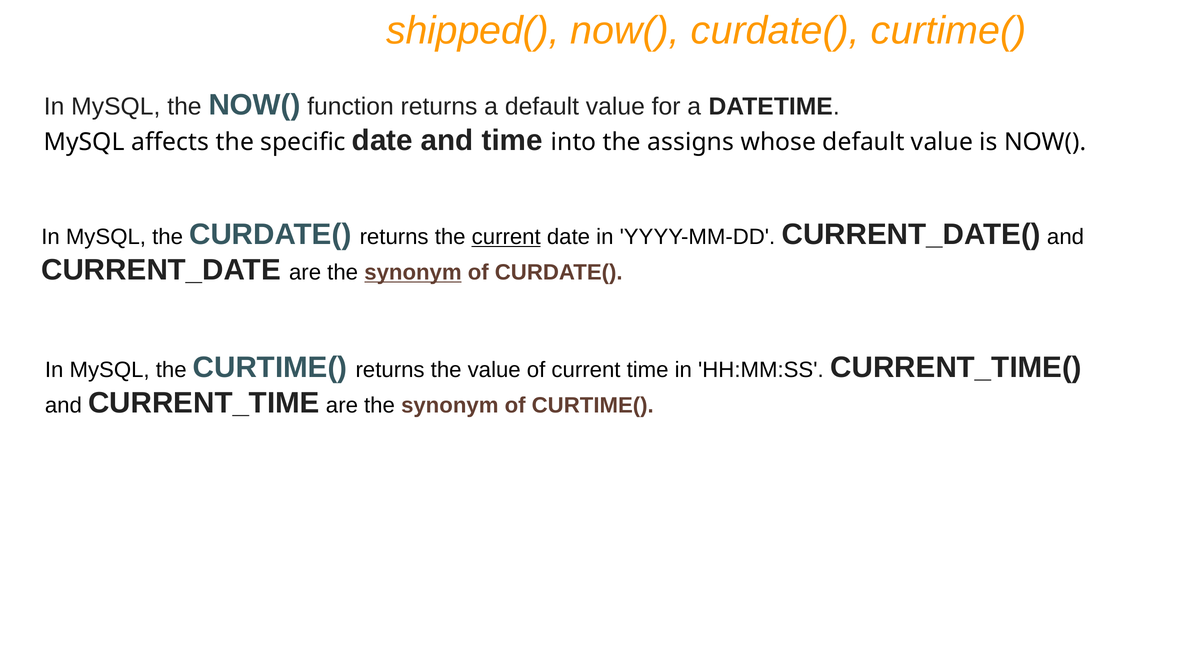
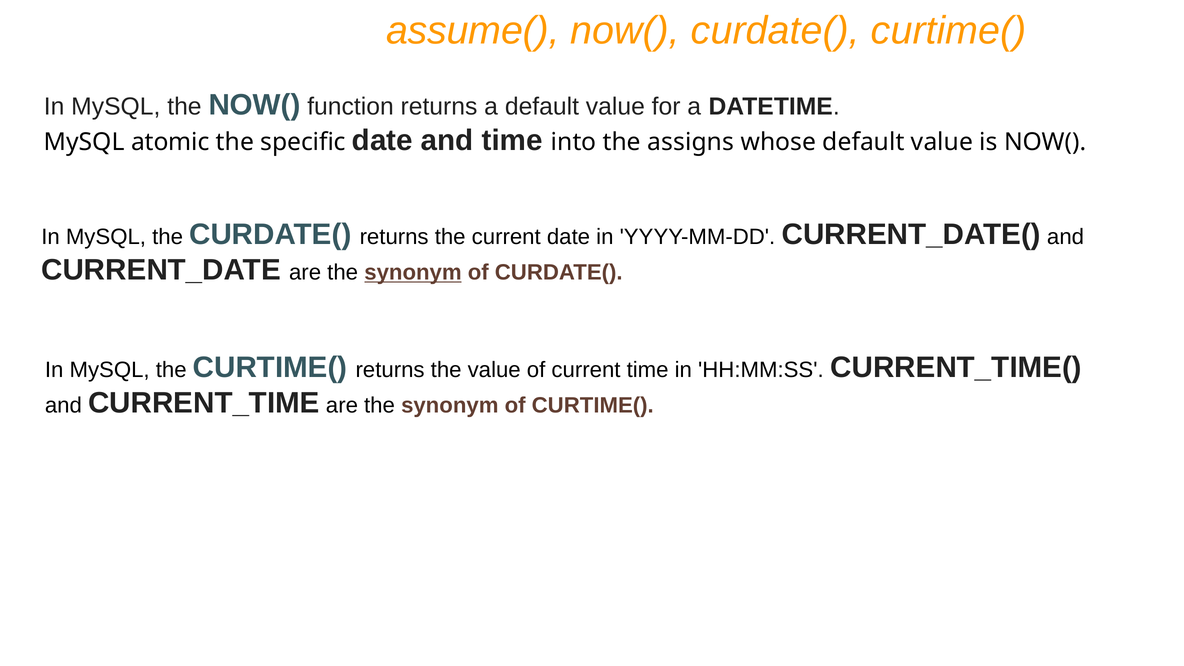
shipped(: shipped( -> assume( (473, 31)
affects: affects -> atomic (170, 142)
current underline: present -> none (506, 237)
